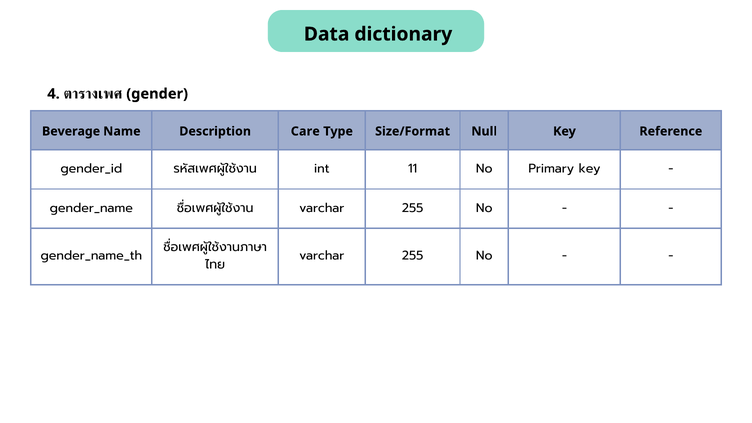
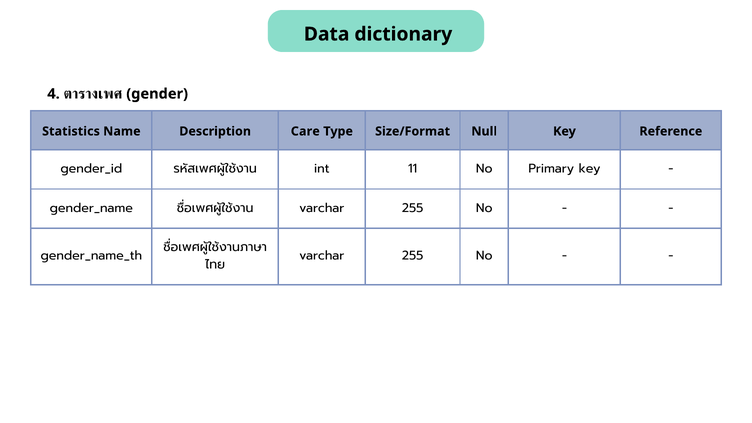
Beverage: Beverage -> Statistics (71, 131)
